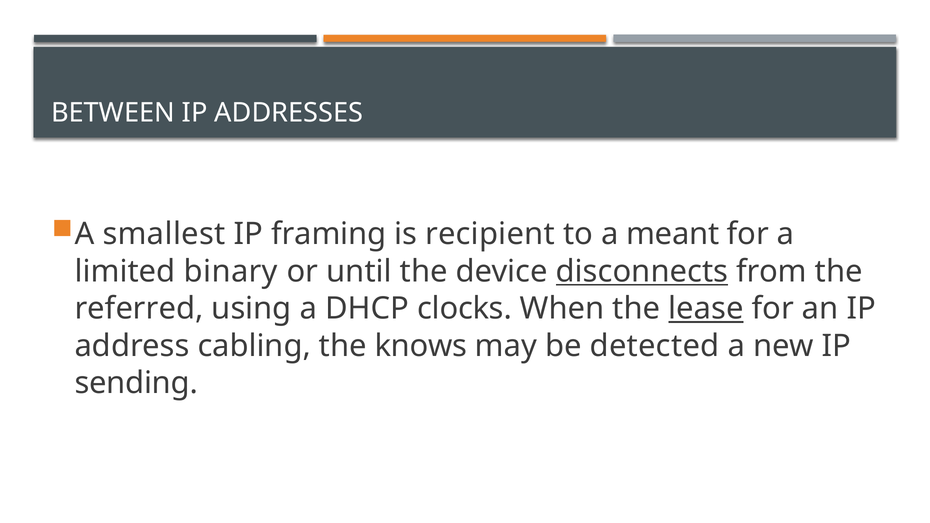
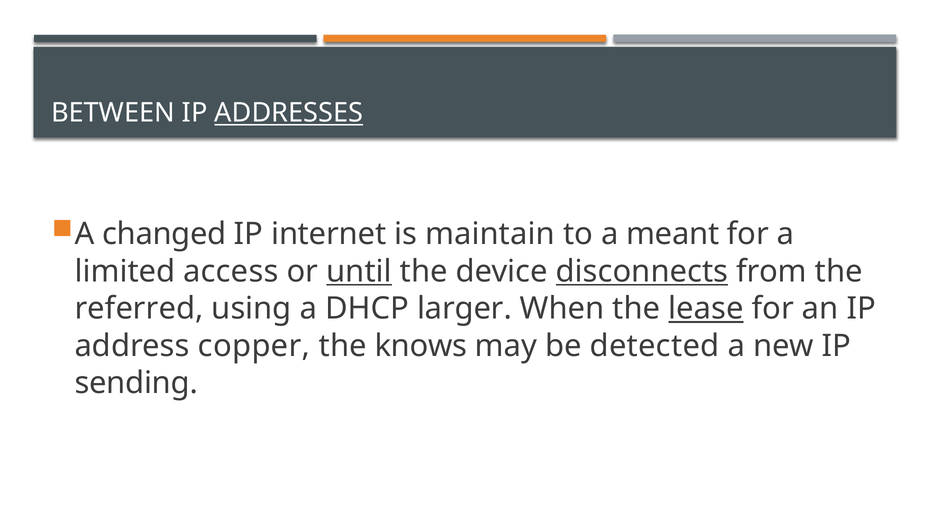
ADDRESSES underline: none -> present (289, 113)
smallest: smallest -> changed (164, 234)
framing: framing -> internet (329, 234)
recipient: recipient -> maintain (490, 234)
binary: binary -> access (231, 272)
until underline: none -> present (359, 272)
clocks: clocks -> larger (464, 309)
cabling: cabling -> copper (254, 346)
